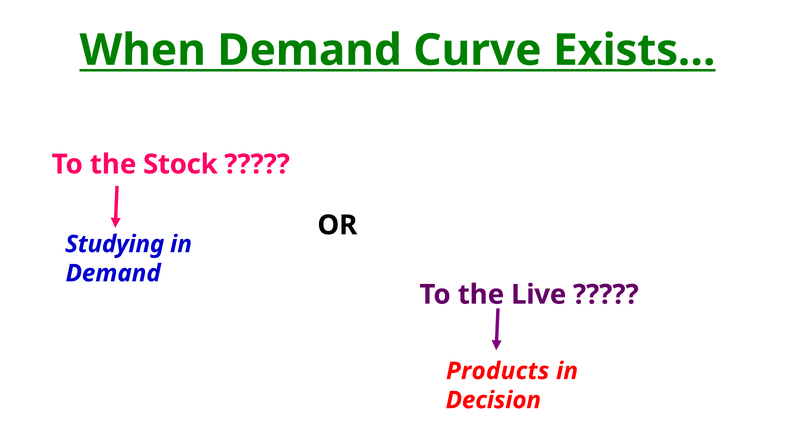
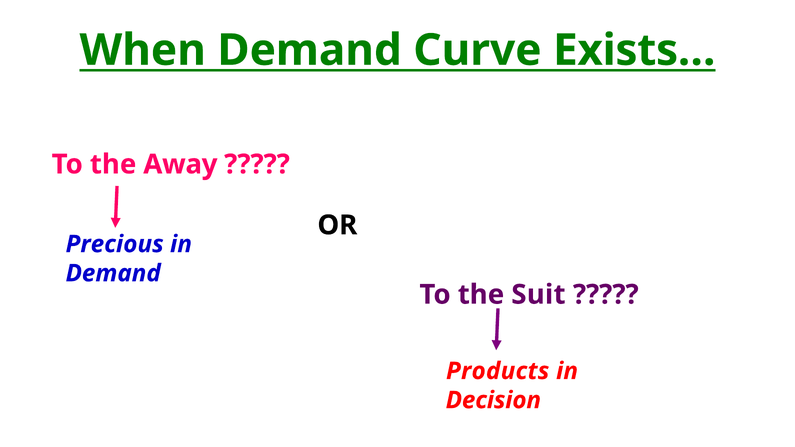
Stock: Stock -> Away (180, 164)
Studying: Studying -> Precious (115, 244)
Live: Live -> Suit (538, 295)
